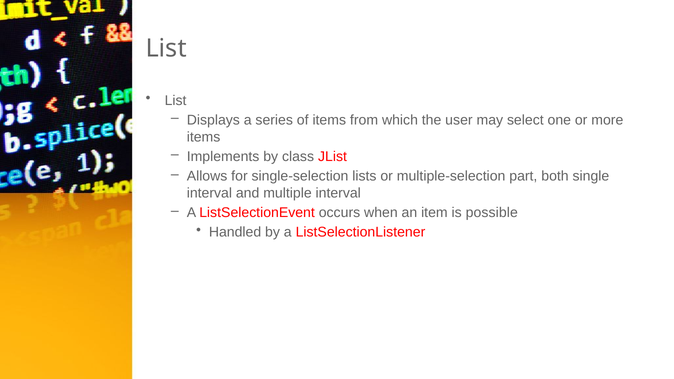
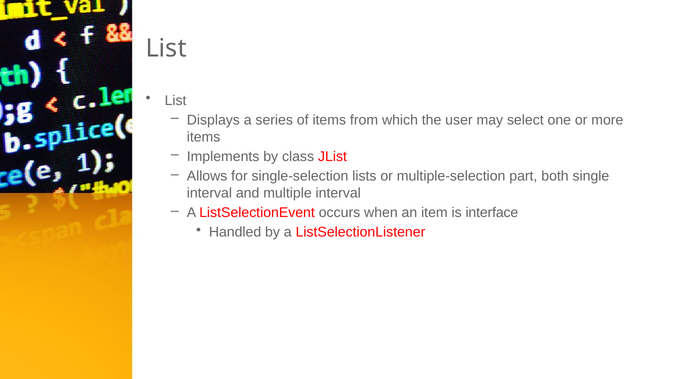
possible: possible -> interface (492, 213)
